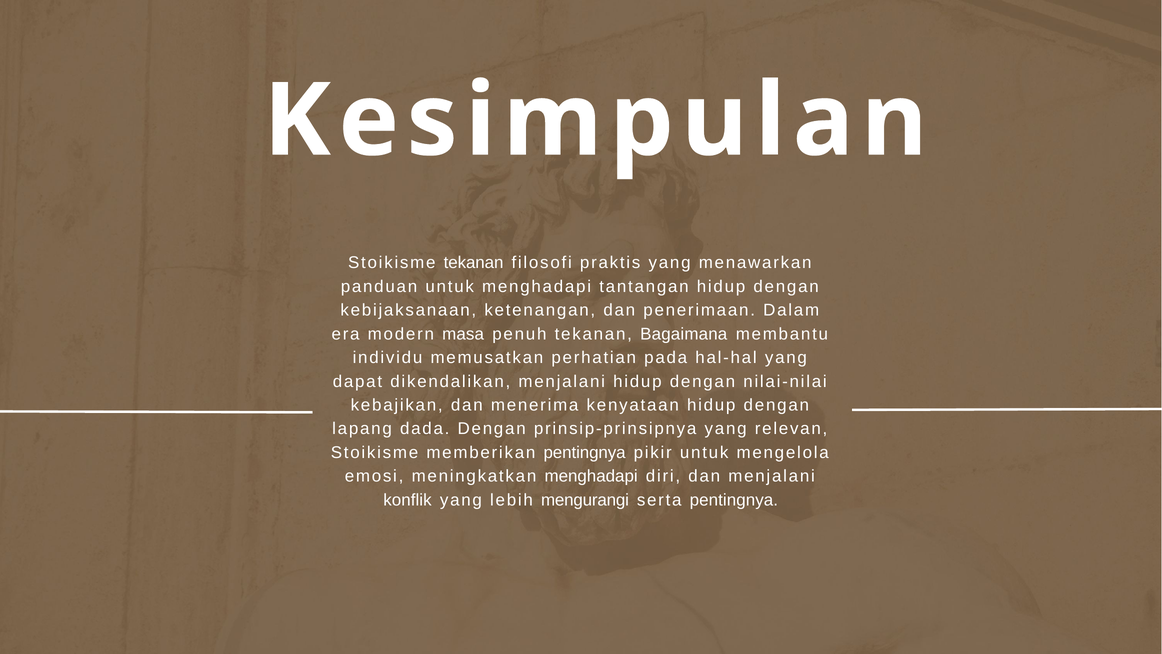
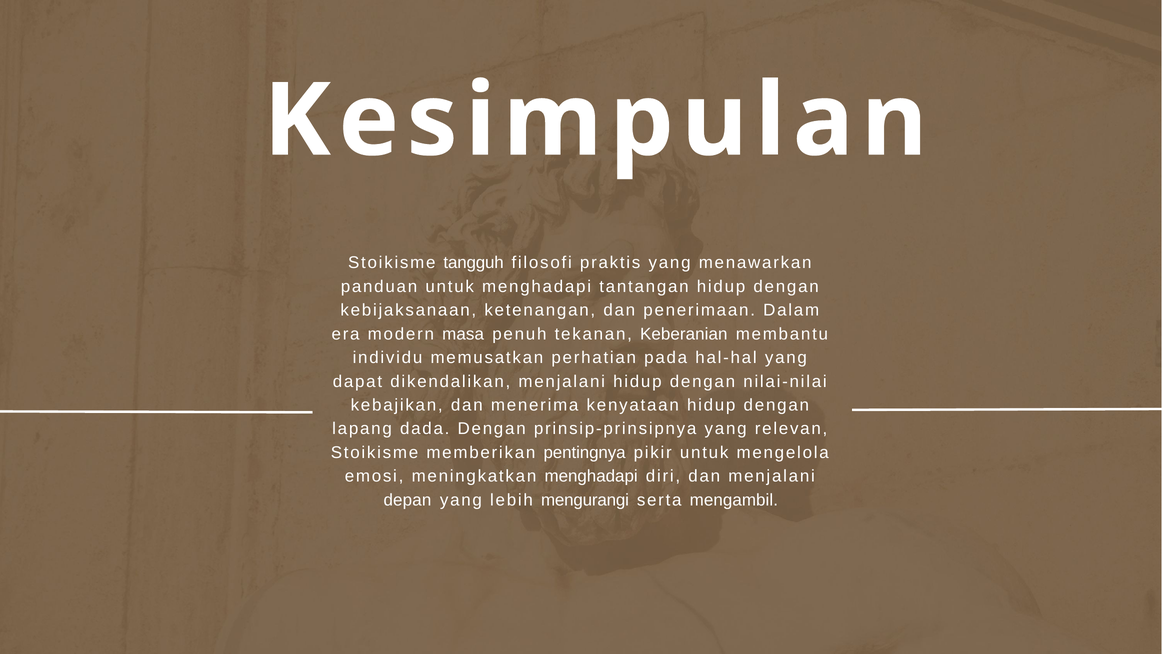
Stoikisme tekanan: tekanan -> tangguh (474, 263)
Bagaimana: Bagaimana -> Keberanian (684, 334)
konflik: konflik -> depan (407, 500)
serta pentingnya: pentingnya -> mengambil (734, 500)
